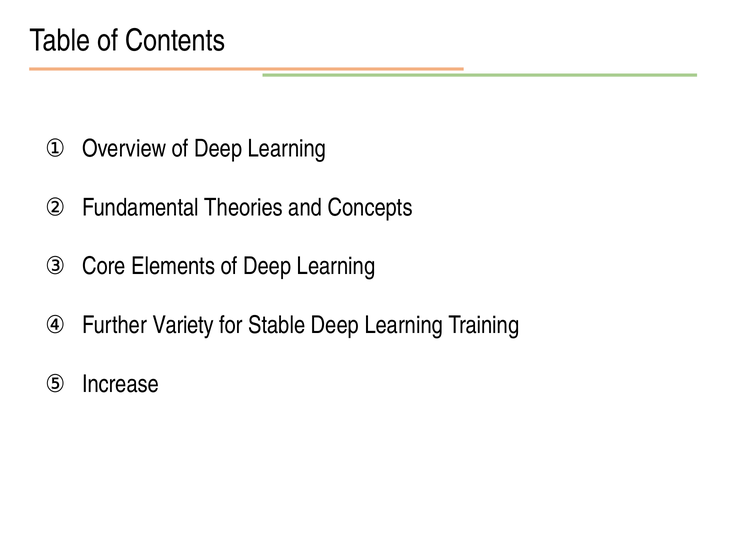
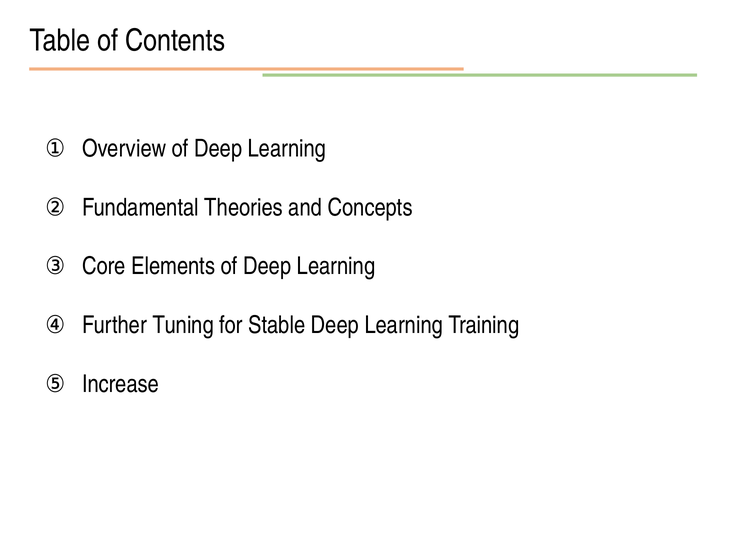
Variety: Variety -> Tuning (183, 326)
